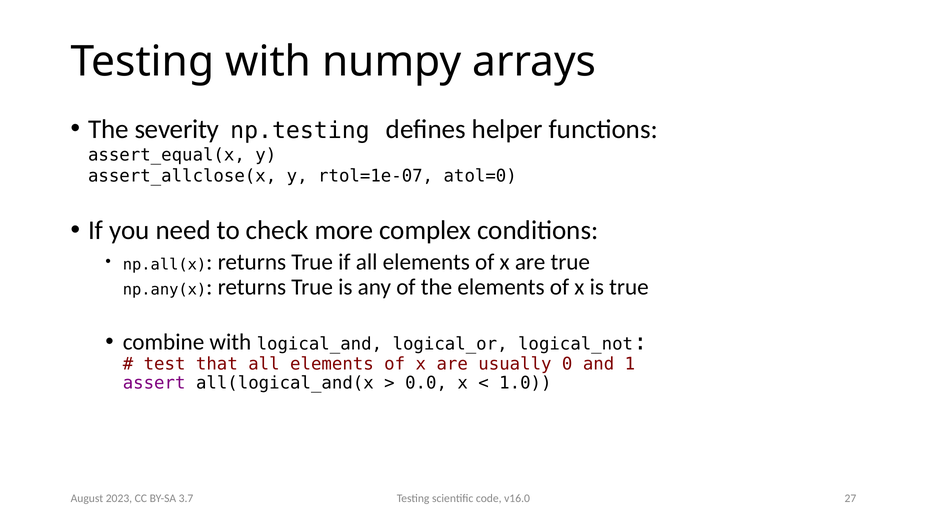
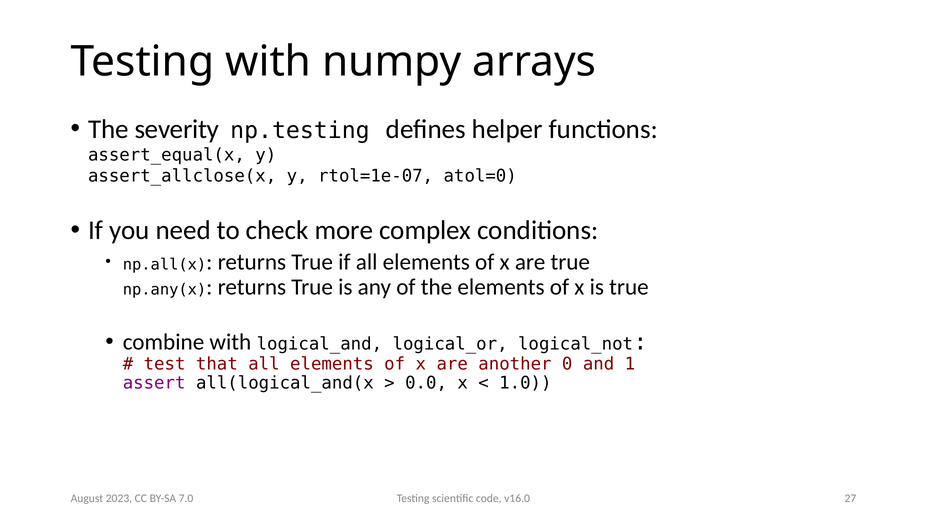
usually: usually -> another (515, 364)
3.7: 3.7 -> 7.0 (186, 498)
